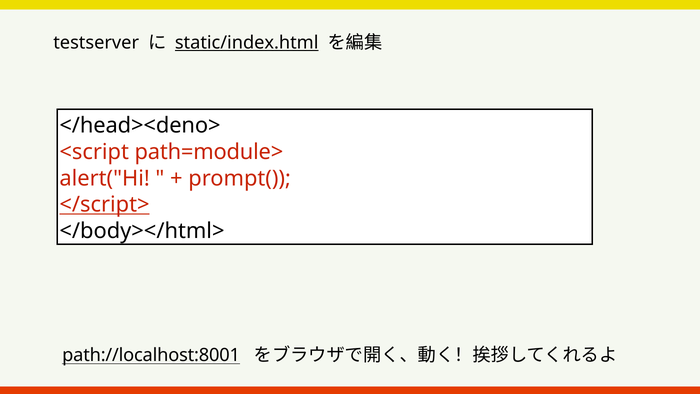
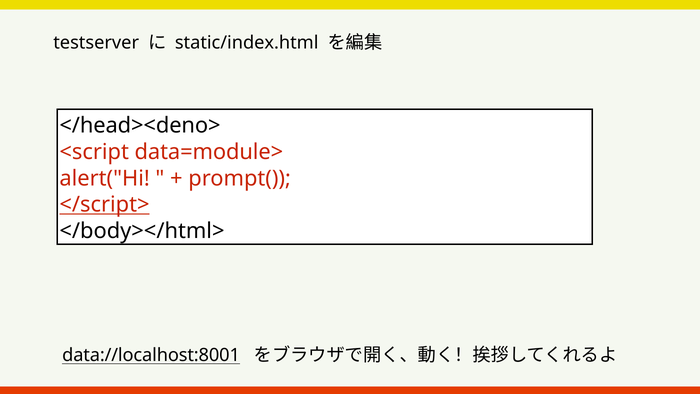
static/index.html underline: present -> none (247, 43)
path=module>: path=module> -> data=module> (209, 152)
path://localhost:8001: path://localhost:8001 -> data://localhost:8001 (151, 355)
